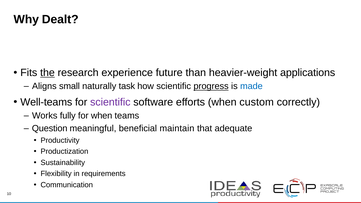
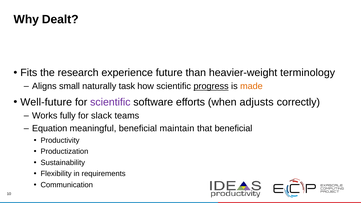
the underline: present -> none (47, 73)
applications: applications -> terminology (308, 73)
made colour: blue -> orange (251, 86)
Well-teams: Well-teams -> Well-future (46, 102)
custom: custom -> adjusts (257, 102)
for when: when -> slack (102, 116)
Question: Question -> Equation (50, 128)
that adequate: adequate -> beneficial (233, 128)
